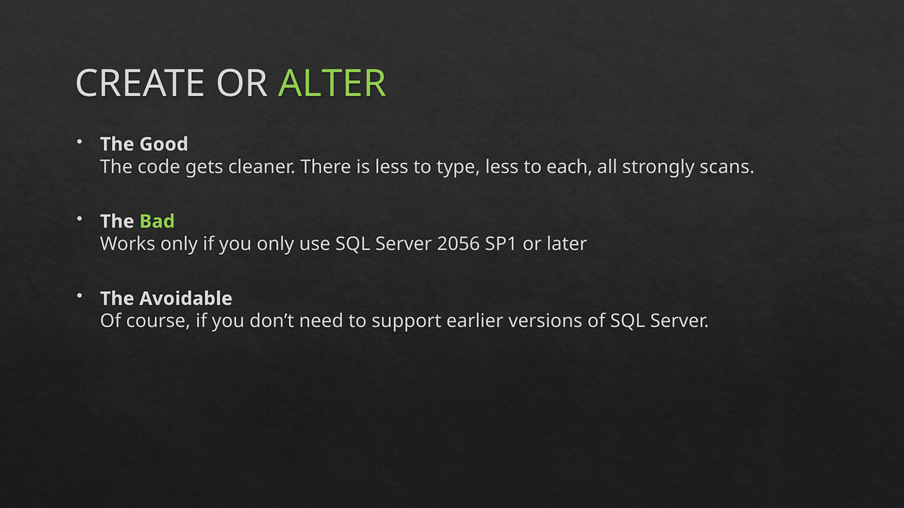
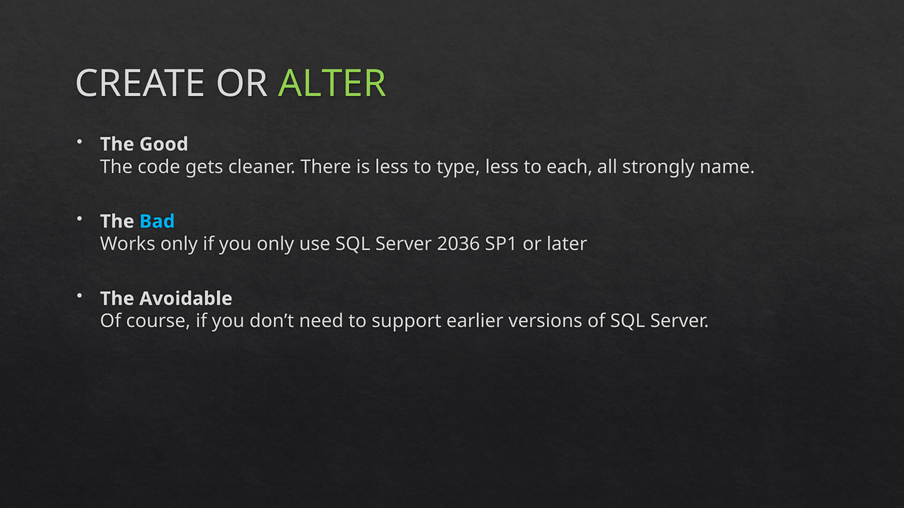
scans: scans -> name (727, 167)
Bad colour: light green -> light blue (157, 222)
2056: 2056 -> 2036 (459, 244)
